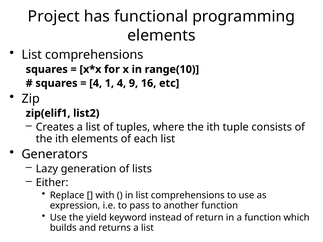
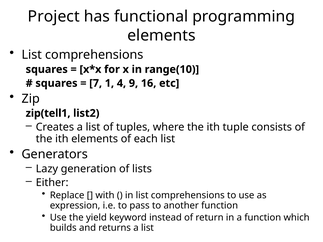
4: 4 -> 7 (96, 83)
zip(elif1: zip(elif1 -> zip(tell1 (48, 113)
